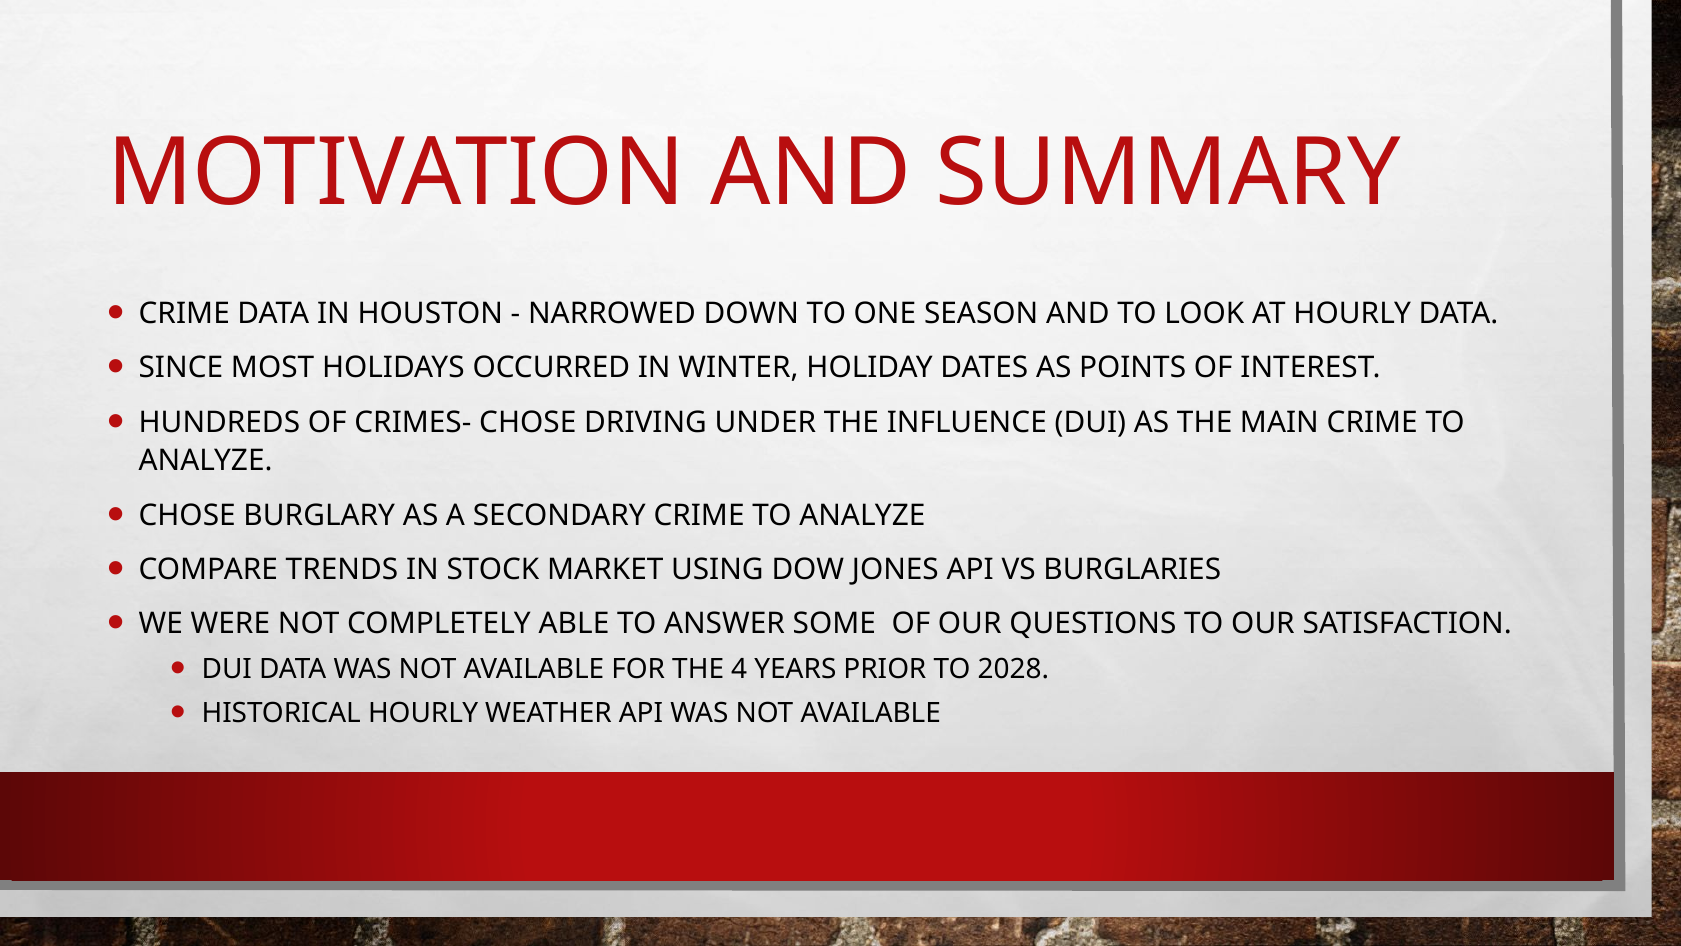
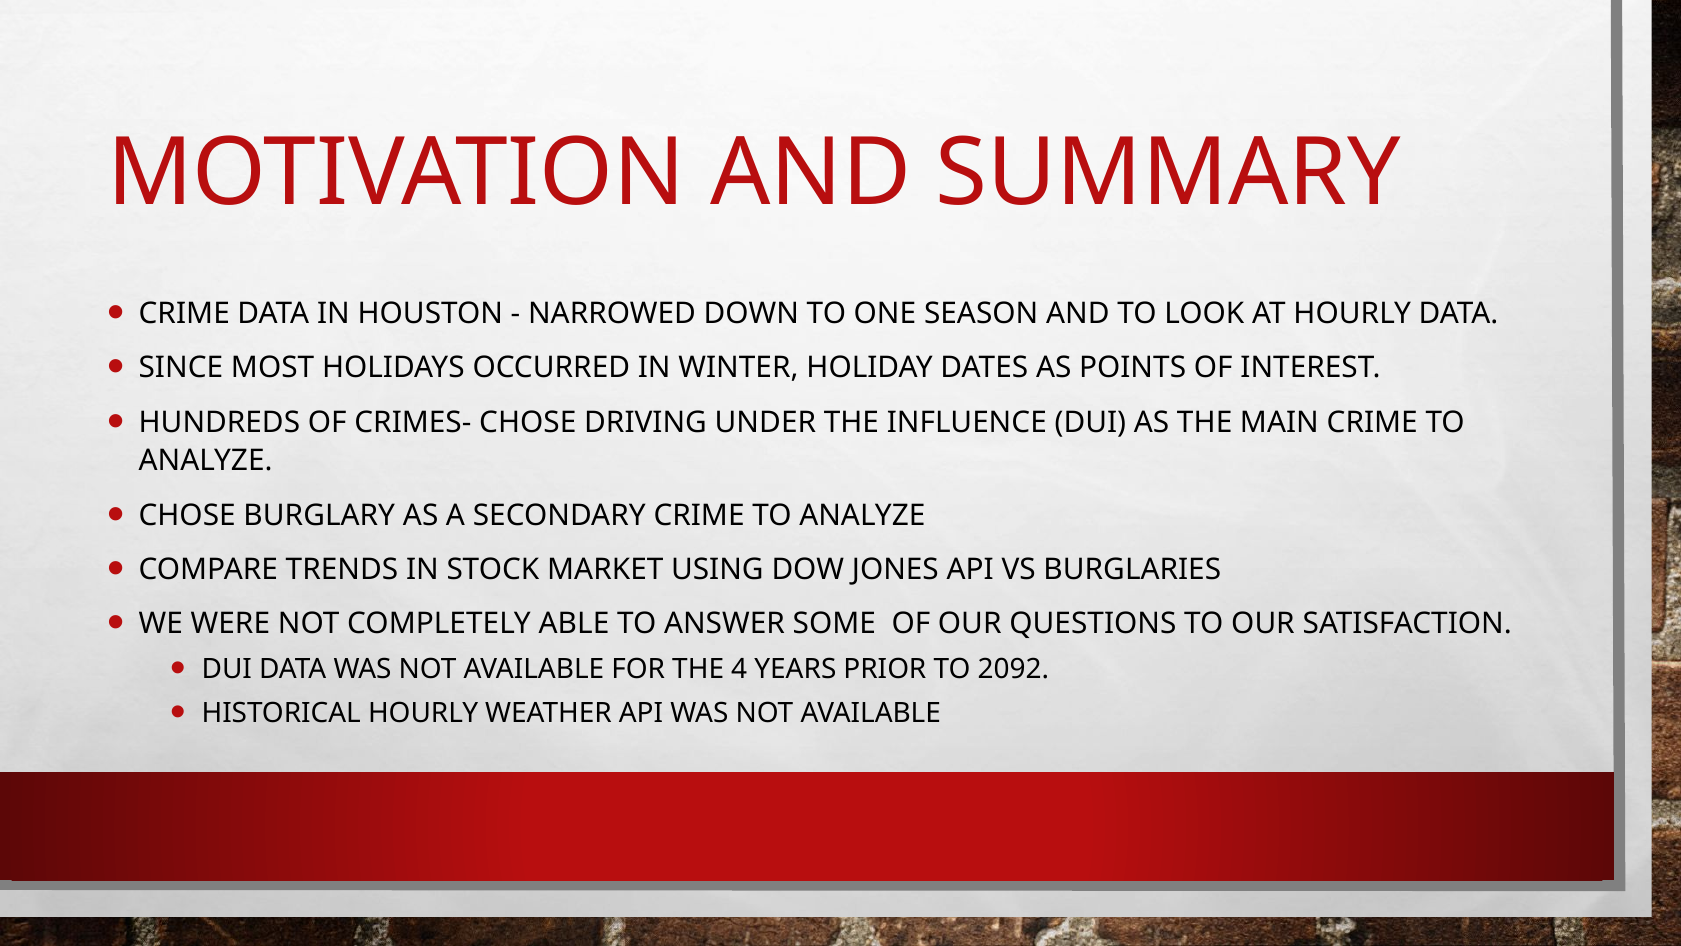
2028: 2028 -> 2092 (1013, 669)
